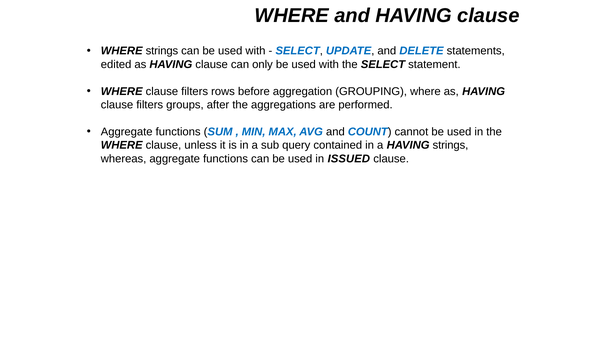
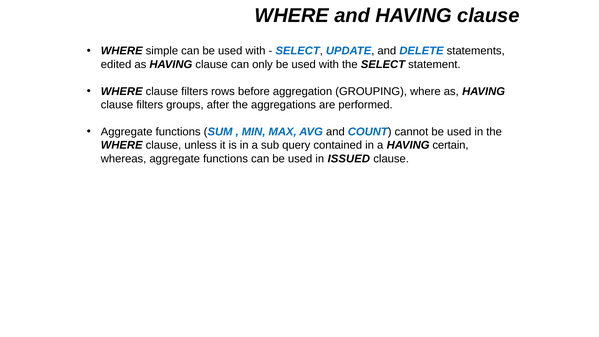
WHERE strings: strings -> simple (162, 51)
HAVING strings: strings -> certain (450, 145)
